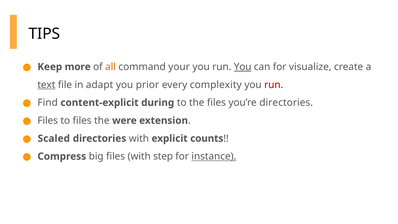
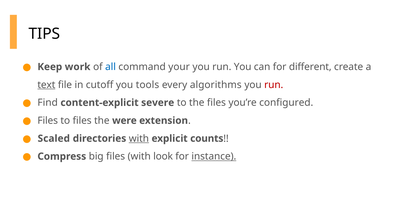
more: more -> work (78, 67)
all colour: orange -> blue (111, 67)
You underline: present -> none (243, 67)
visualize: visualize -> different (310, 67)
adapt: adapt -> cutoff (100, 85)
prior: prior -> tools (147, 85)
complexity: complexity -> algorithms (216, 85)
during: during -> severe (158, 103)
you’re directories: directories -> configured (286, 103)
with underline: none -> present (139, 138)
step: step -> look (163, 156)
